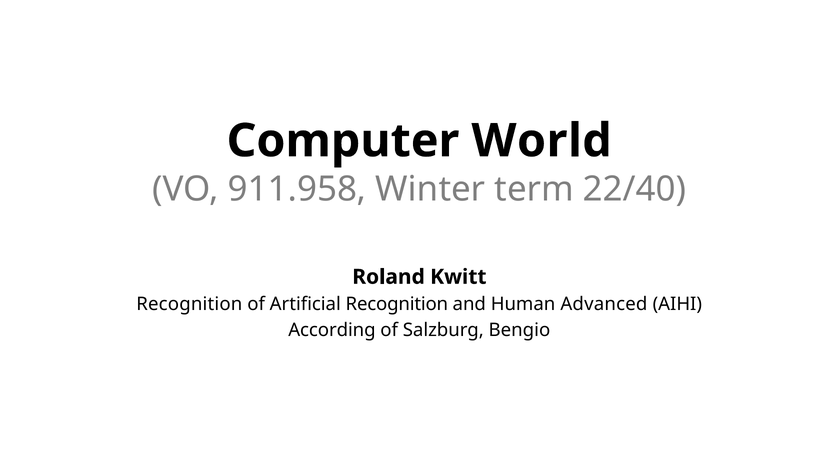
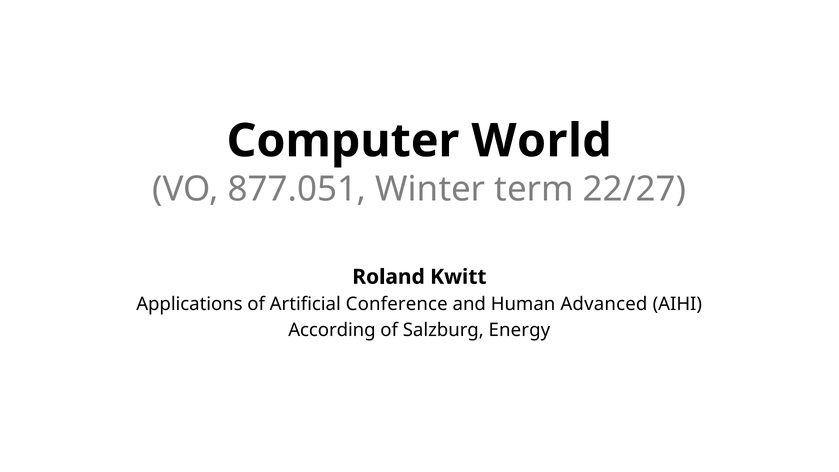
911.958: 911.958 -> 877.051 (297, 189)
22/40: 22/40 -> 22/27 (635, 189)
Recognition: Recognition -> Applications (189, 304)
Artificial Recognition: Recognition -> Conference (397, 304)
Bengio: Bengio -> Energy (519, 330)
